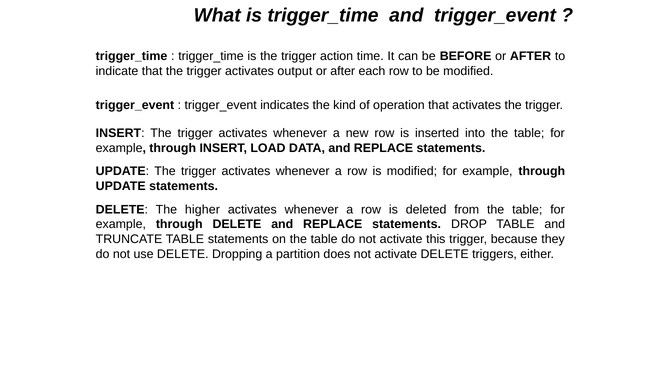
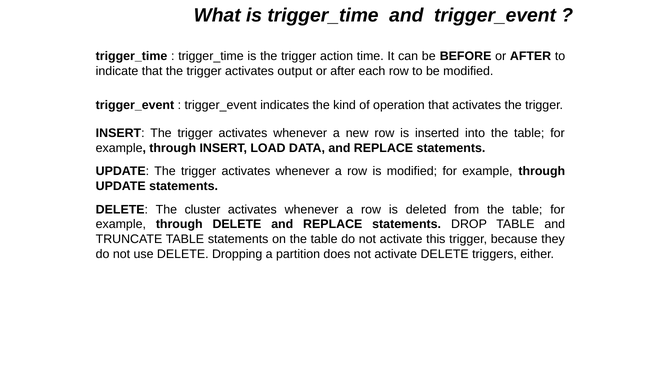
higher: higher -> cluster (203, 209)
